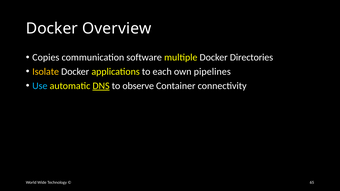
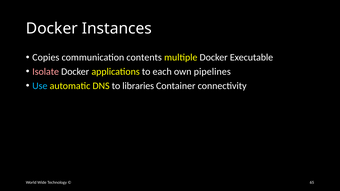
Overview: Overview -> Instances (117, 29)
software: software -> contents (144, 57)
Directories: Directories -> Executable (251, 57)
Isolate colour: yellow -> pink (46, 72)
DNS underline: present -> none (101, 86)
observe: observe -> libraries (138, 86)
